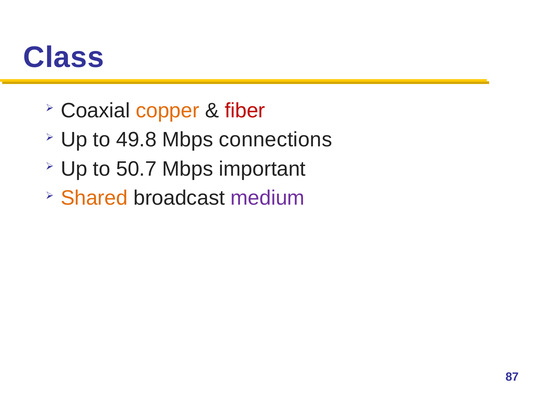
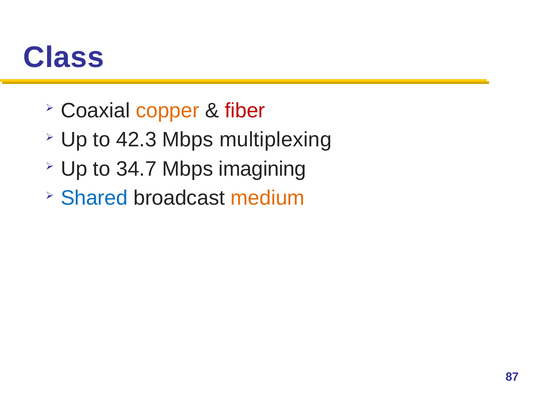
49.8: 49.8 -> 42.3 (136, 140)
connections: connections -> multiplexing (276, 140)
50.7: 50.7 -> 34.7 (136, 169)
important: important -> imagining (262, 169)
Shared colour: orange -> blue (94, 198)
medium colour: purple -> orange (268, 198)
